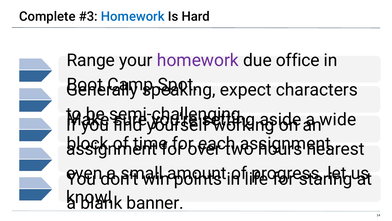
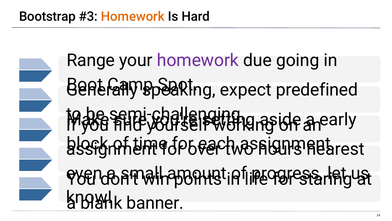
Complete: Complete -> Bootstrap (47, 17)
Homework colour: blue -> orange (133, 17)
office: office -> going (298, 60)
characters: characters -> predefined (317, 90)
wide: wide -> early (338, 119)
